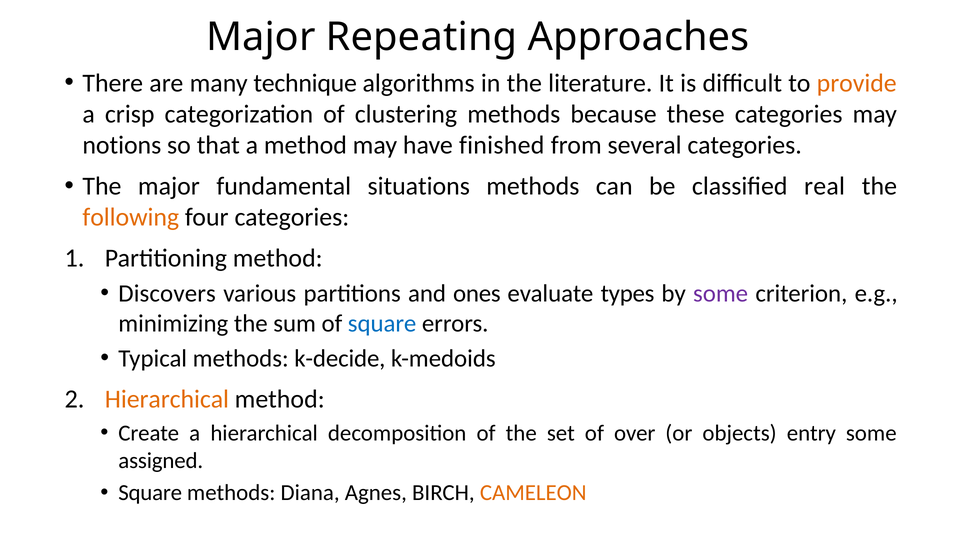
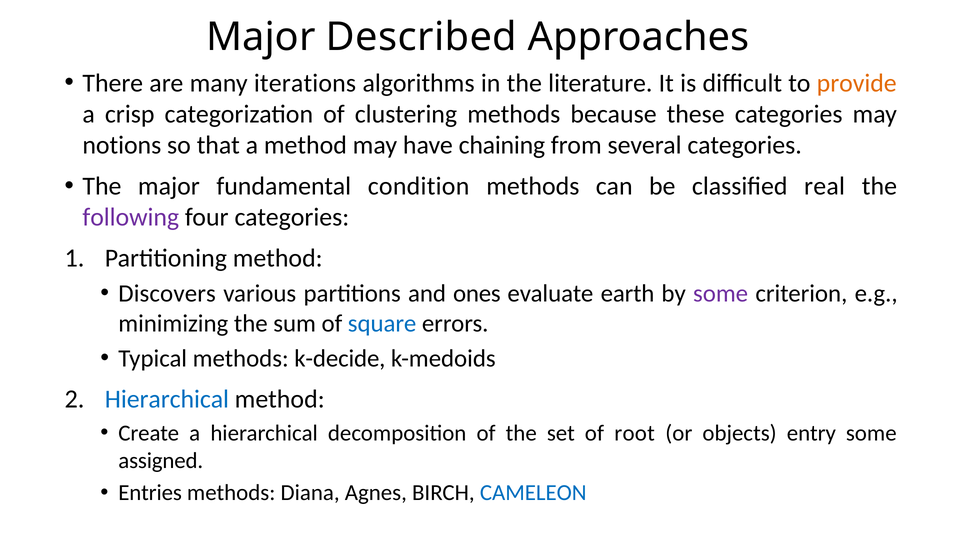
Repeating: Repeating -> Described (421, 37)
technique: technique -> iterations (305, 83)
finished: finished -> chaining (502, 145)
situations: situations -> condition (419, 186)
following colour: orange -> purple (131, 217)
types: types -> earth (628, 294)
Hierarchical colour: orange -> blue (167, 399)
over: over -> root (635, 433)
Square: Square -> Entries (150, 493)
CAMELEON colour: orange -> blue (533, 493)
